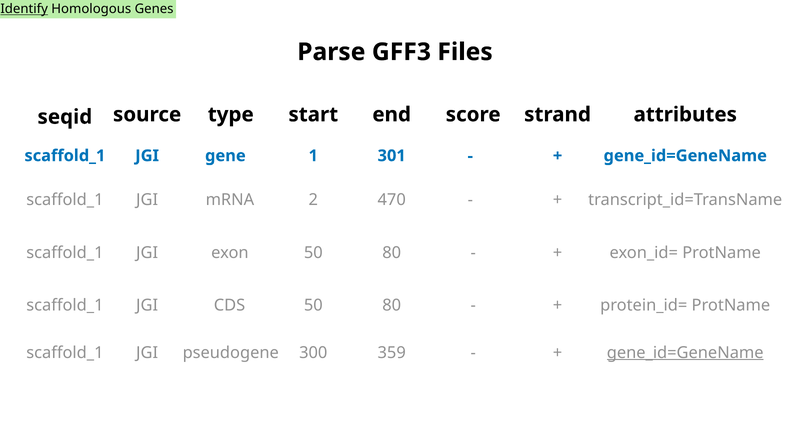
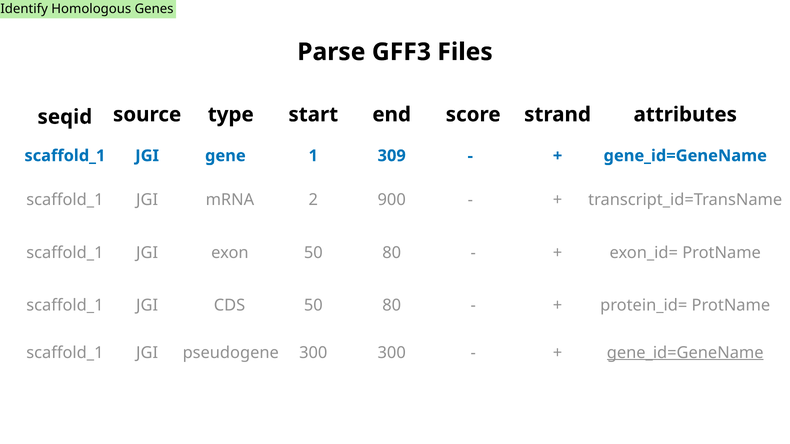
Identify underline: present -> none (24, 9)
301: 301 -> 309 (392, 156)
470: 470 -> 900 (392, 200)
300 359: 359 -> 300 (392, 353)
